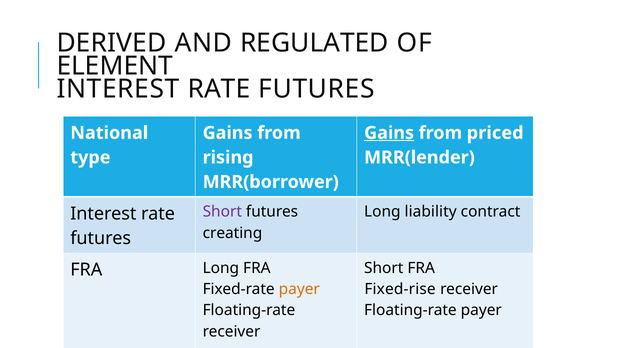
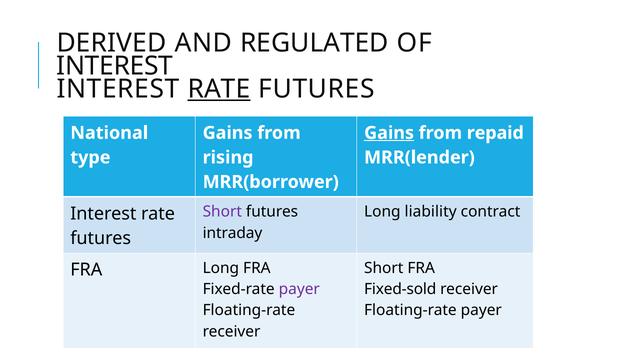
ELEMENT: ELEMENT -> INTEREST (115, 66)
RATE underline: none -> present (219, 89)
priced: priced -> repaid (495, 133)
creating: creating -> intraday (232, 233)
payer colour: orange -> purple (299, 289)
Fixed-rise: Fixed-rise -> Fixed-sold (400, 289)
